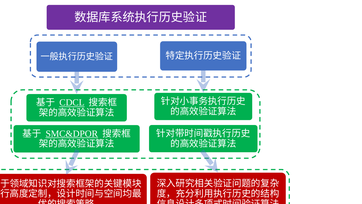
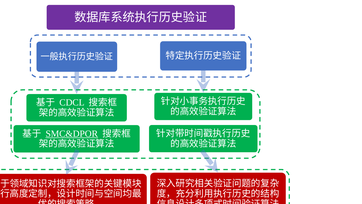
CDCL underline: present -> none (72, 102)
